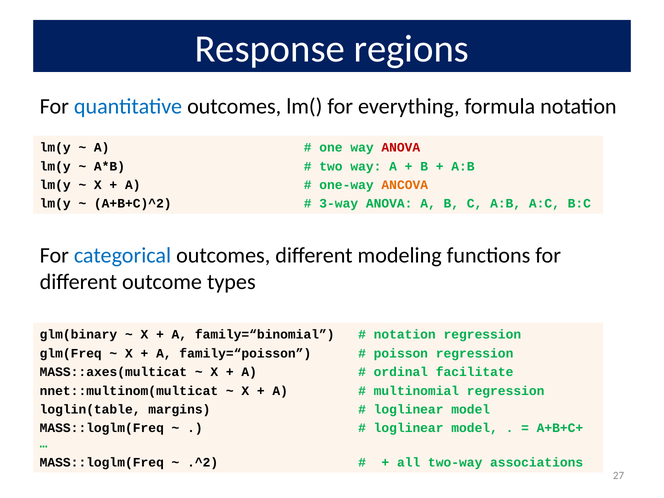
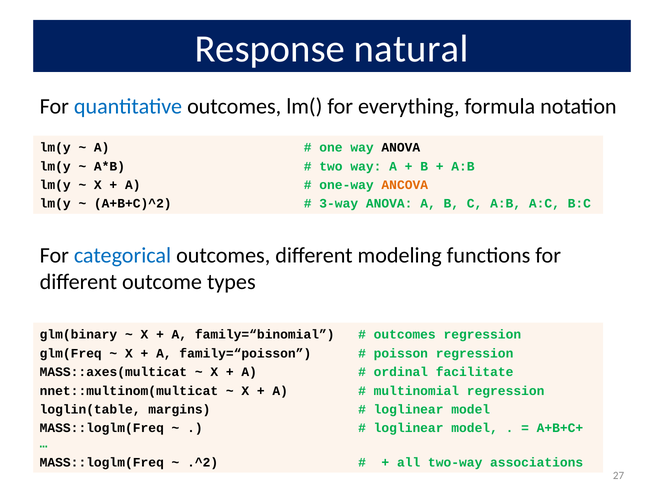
regions: regions -> natural (411, 49)
ANOVA colour: red -> black (401, 148)
notation: notation -> outcomes (405, 335)
